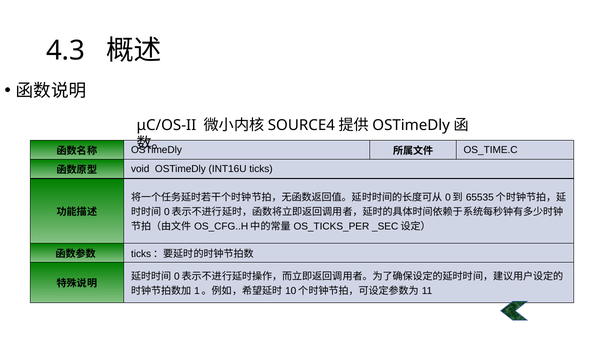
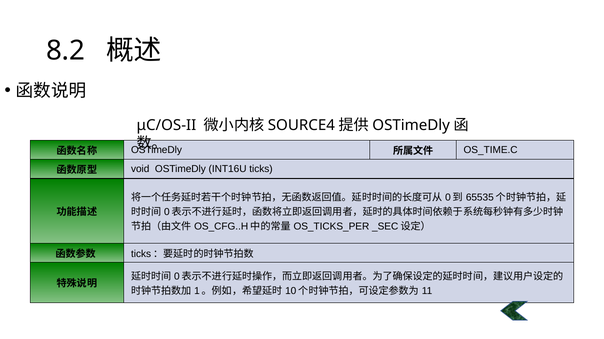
4.3: 4.3 -> 8.2 (66, 51)
